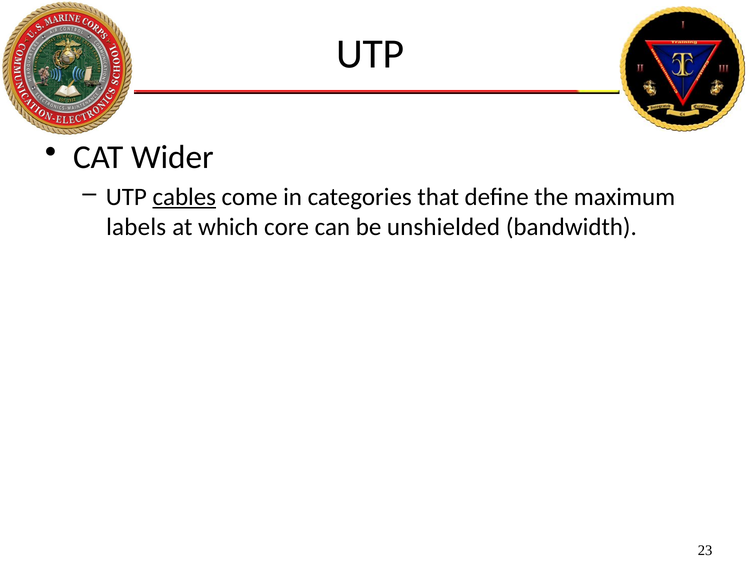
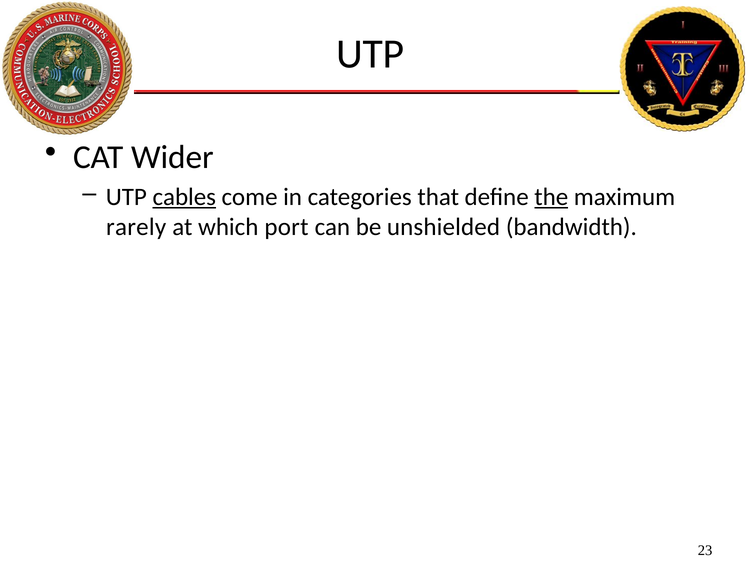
the underline: none -> present (551, 197)
labels: labels -> rarely (136, 227)
core: core -> port (286, 227)
